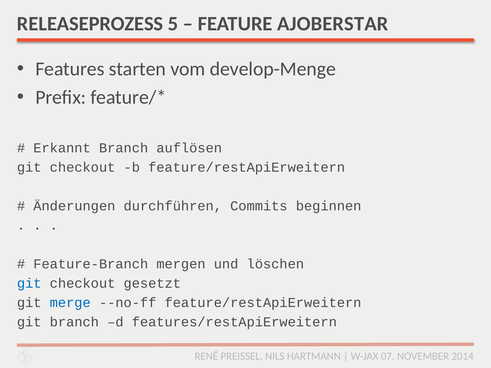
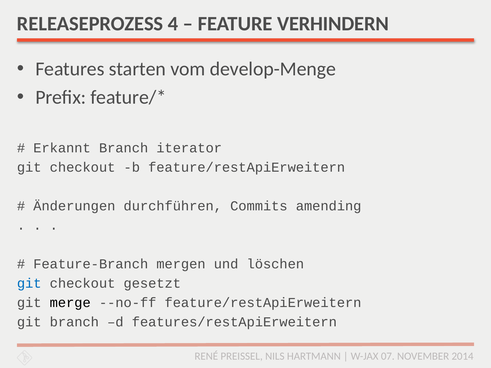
5: 5 -> 4 (173, 24)
AJOBERSTAR: AJOBERSTAR -> VERHINDERN (333, 24)
auflösen: auflösen -> iterator (189, 148)
beginnen: beginnen -> amending (329, 206)
merge colour: blue -> black (70, 303)
